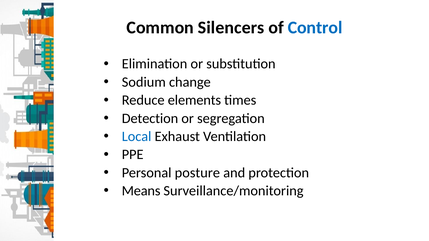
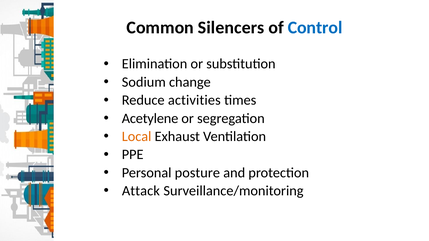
elements: elements -> activities (194, 100)
Detection: Detection -> Acetylene (150, 118)
Local colour: blue -> orange (137, 137)
Means: Means -> Attack (141, 191)
